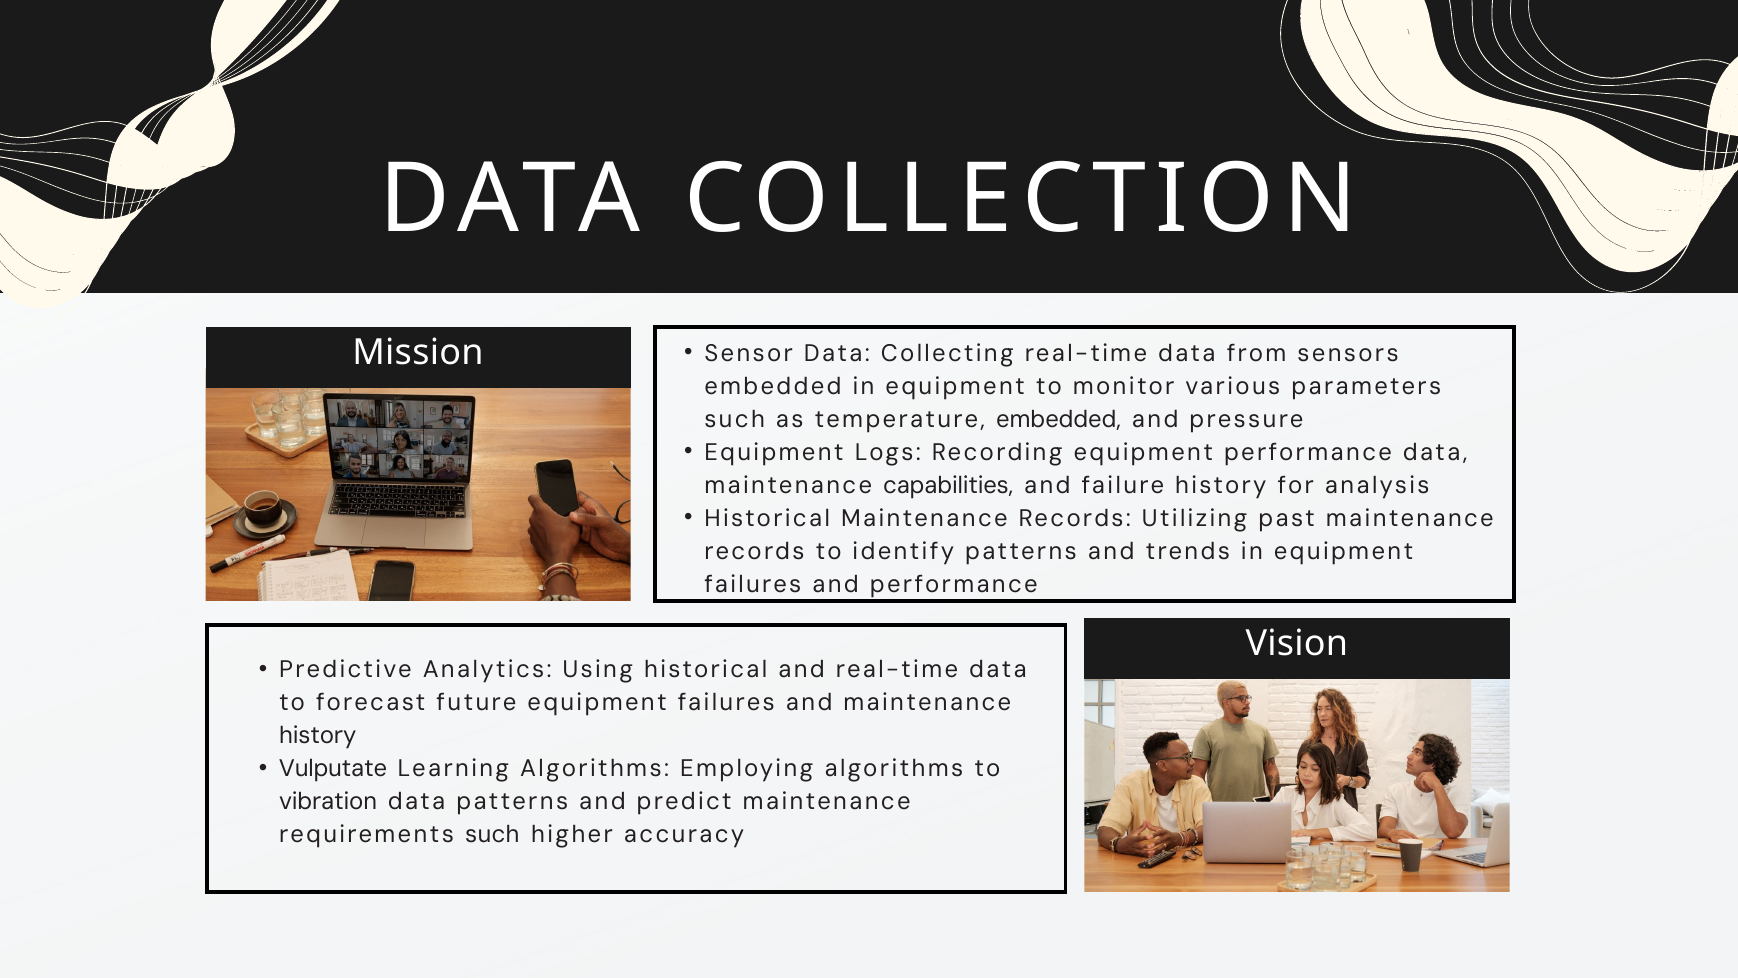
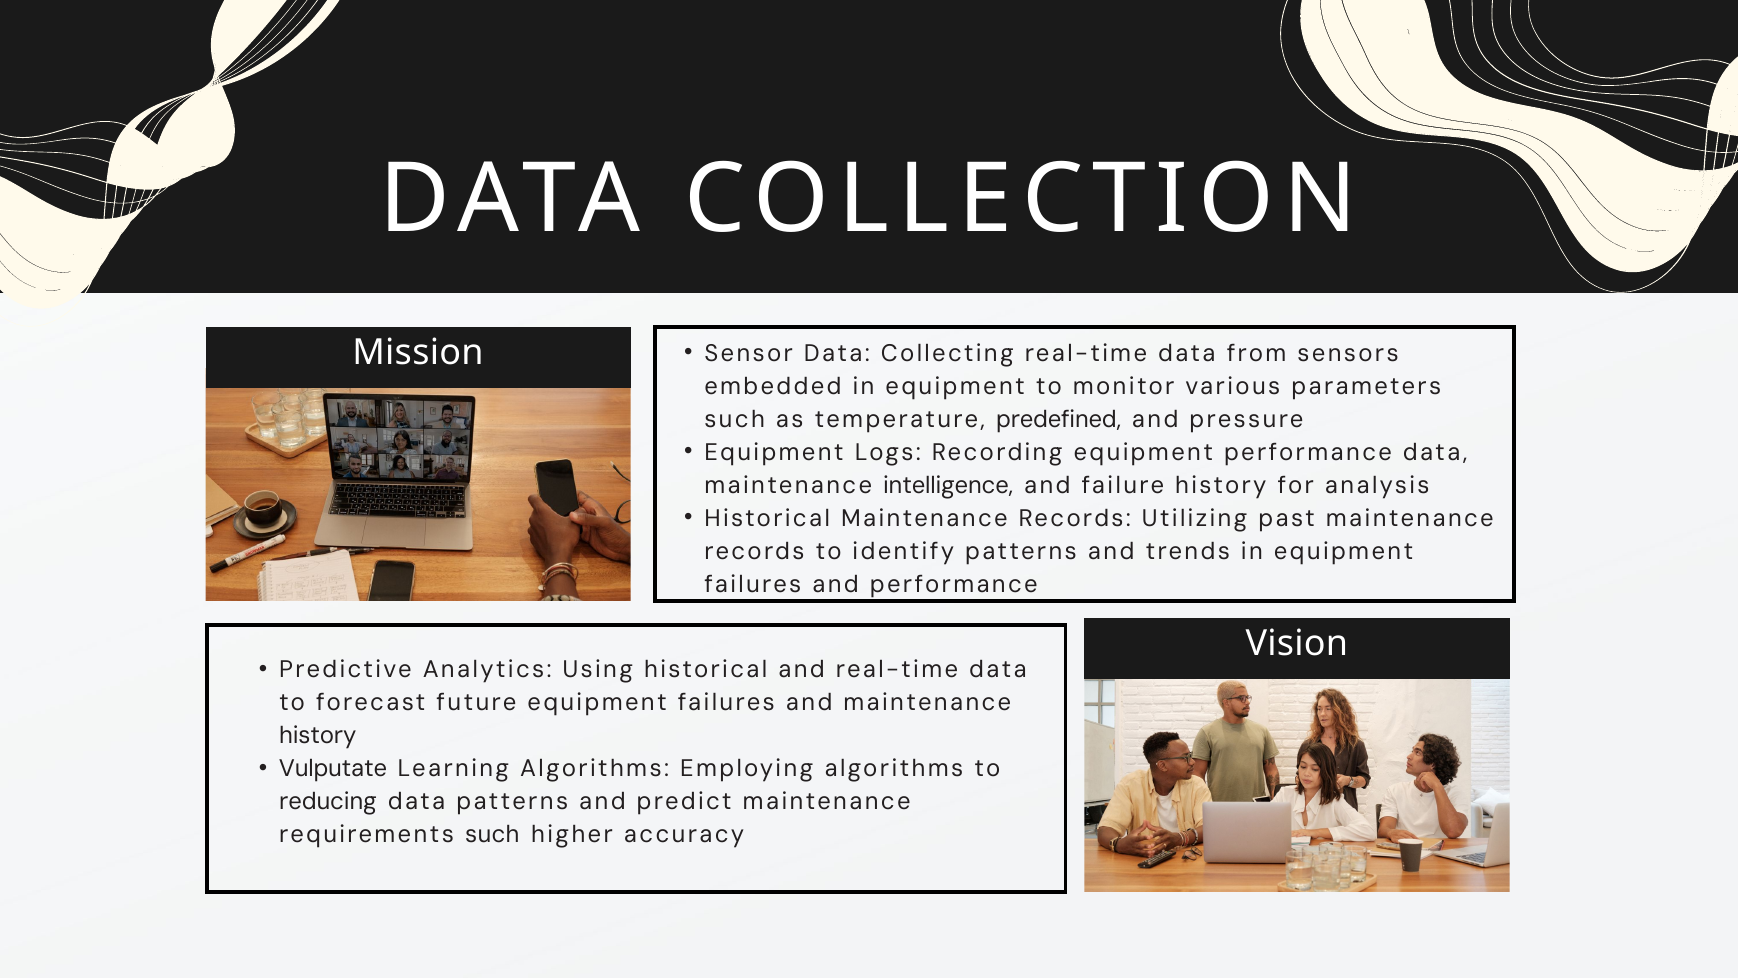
temperature embedded: embedded -> predefined (1059, 419)
capabilities: capabilities -> intelligence (948, 485)
vibration: vibration -> reducing (328, 801)
